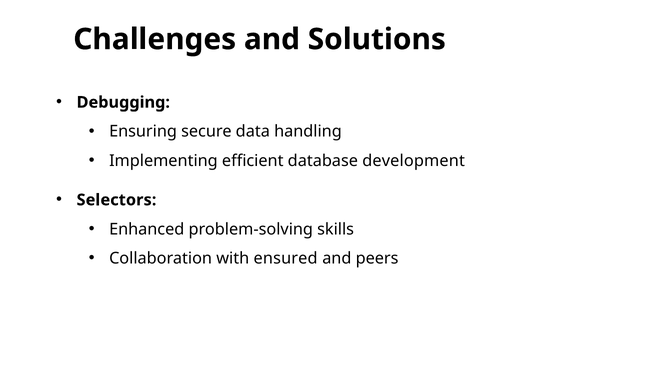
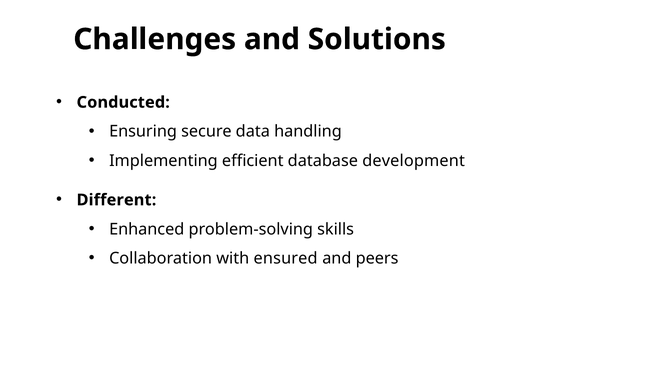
Debugging: Debugging -> Conducted (123, 102)
Selectors: Selectors -> Different (116, 200)
